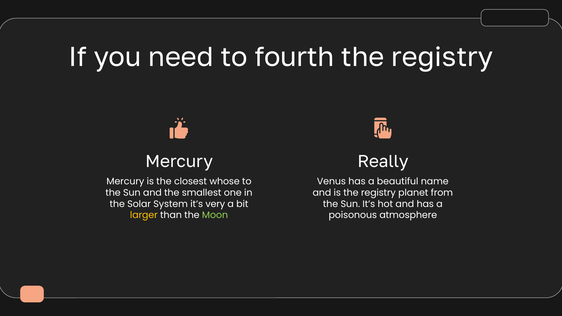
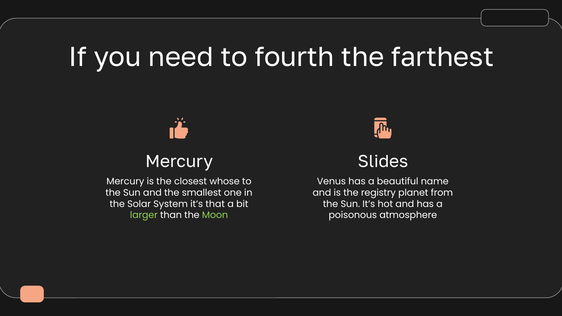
registry: registry -> farthest (442, 57)
Really: Really -> Slides (383, 161)
very: very -> that (215, 204)
larger colour: yellow -> light green (144, 215)
